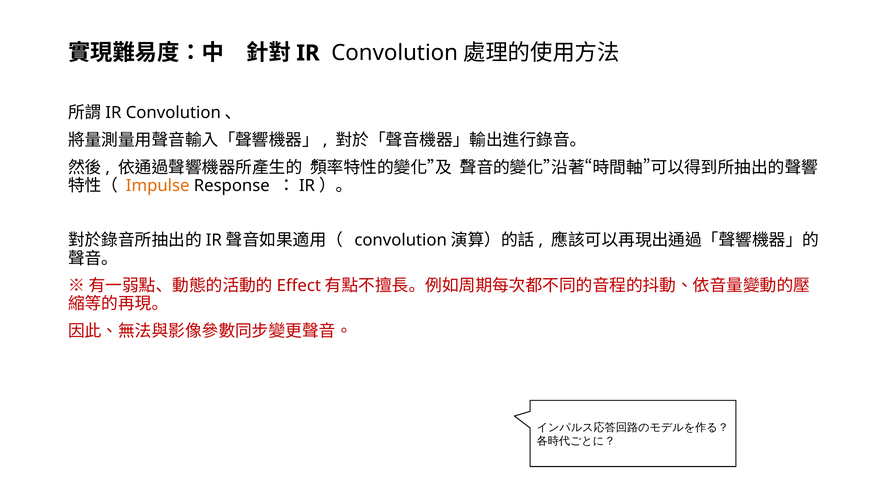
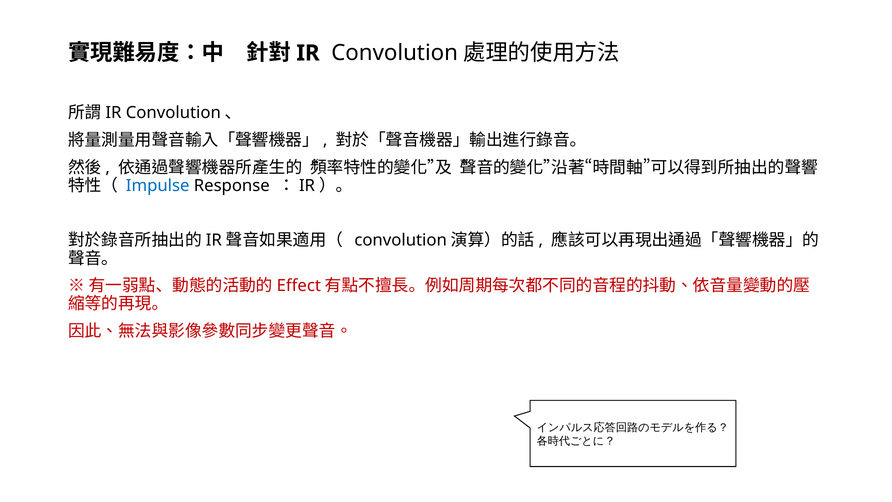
Impulse colour: orange -> blue (158, 186)
